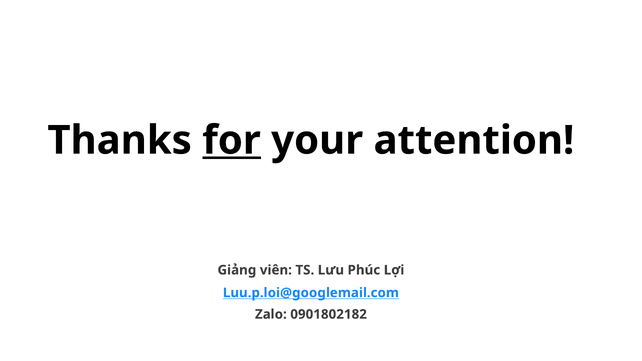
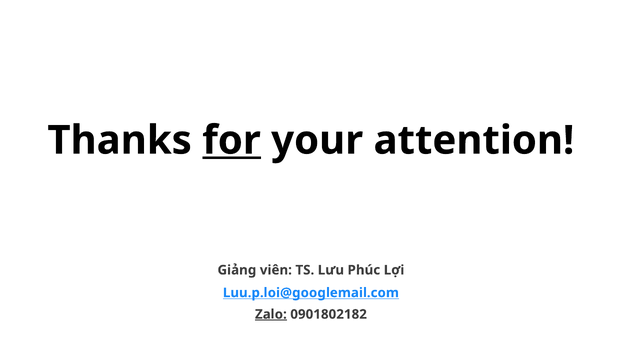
Zalo underline: none -> present (271, 314)
